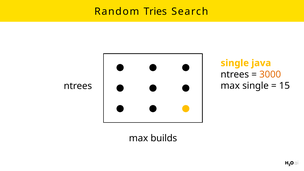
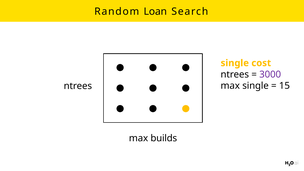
Tries: Tries -> Loan (155, 12)
java: java -> cost (261, 63)
3000 colour: orange -> purple (270, 74)
